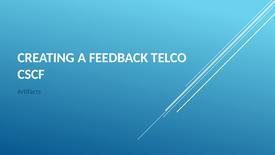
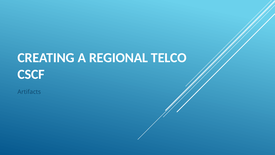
FEEDBACK: FEEDBACK -> REGIONAL (119, 58)
